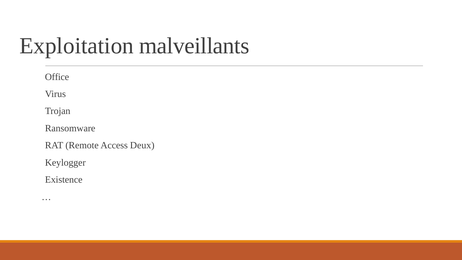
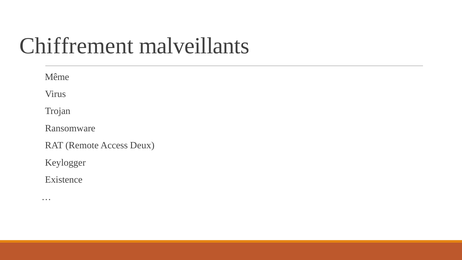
Exploitation: Exploitation -> Chiffrement (77, 46)
Office: Office -> Même (57, 77)
